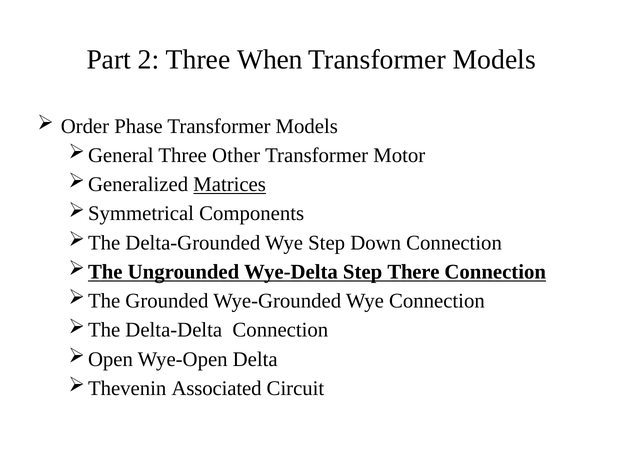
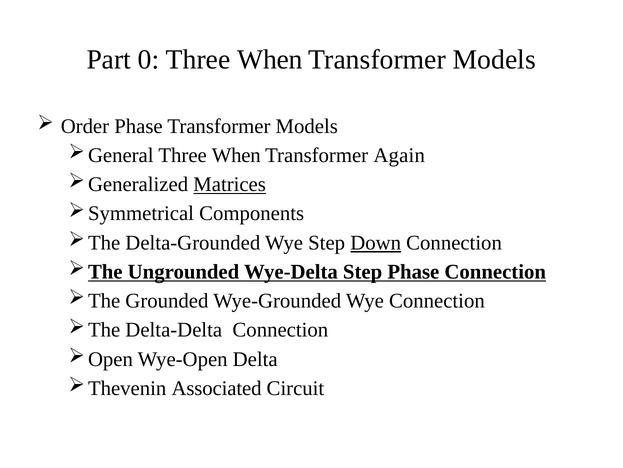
2: 2 -> 0 (149, 60)
Other: Other -> When (236, 155)
Motor: Motor -> Again (399, 155)
Down underline: none -> present (376, 242)
Step There: There -> Phase (413, 271)
